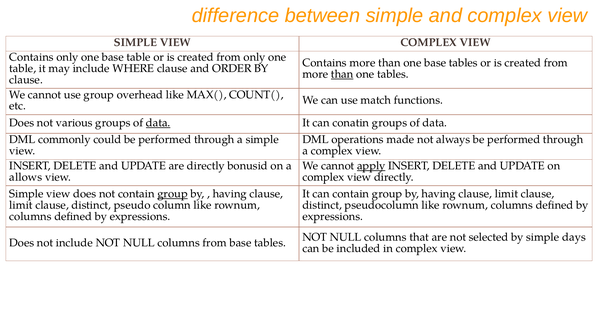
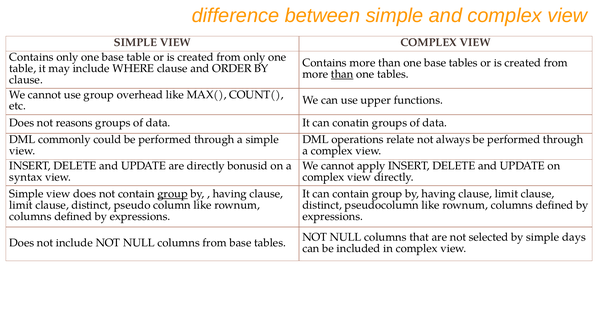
match: match -> upper (376, 100)
various: various -> reasons (74, 123)
data underline: present -> none (158, 123)
made: made -> relate (400, 140)
apply underline: present -> none (371, 166)
allows: allows -> syntax (26, 177)
